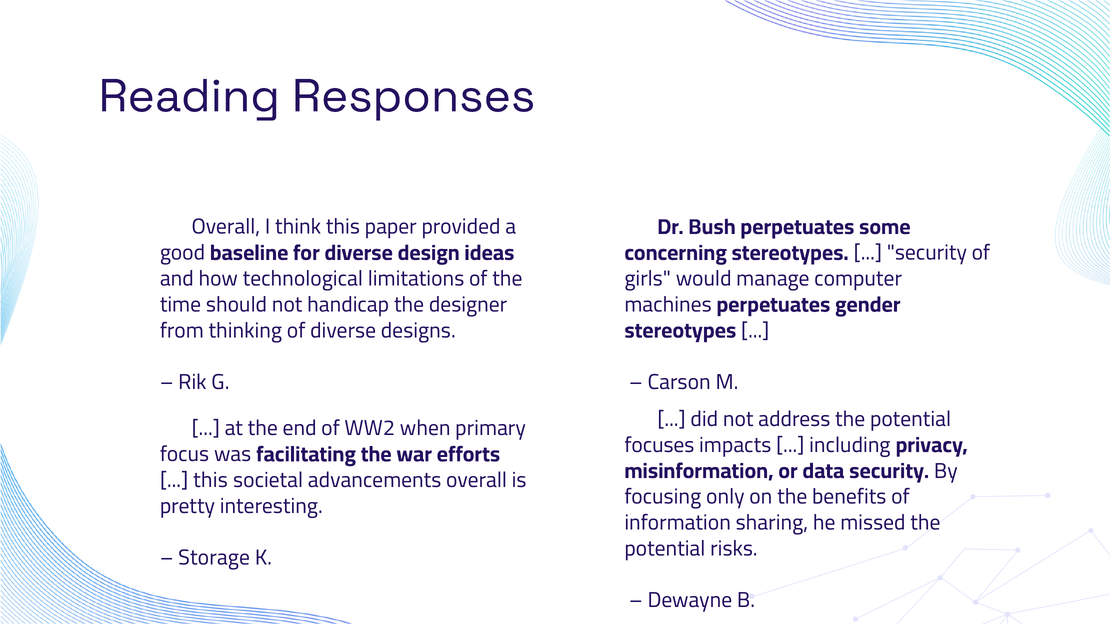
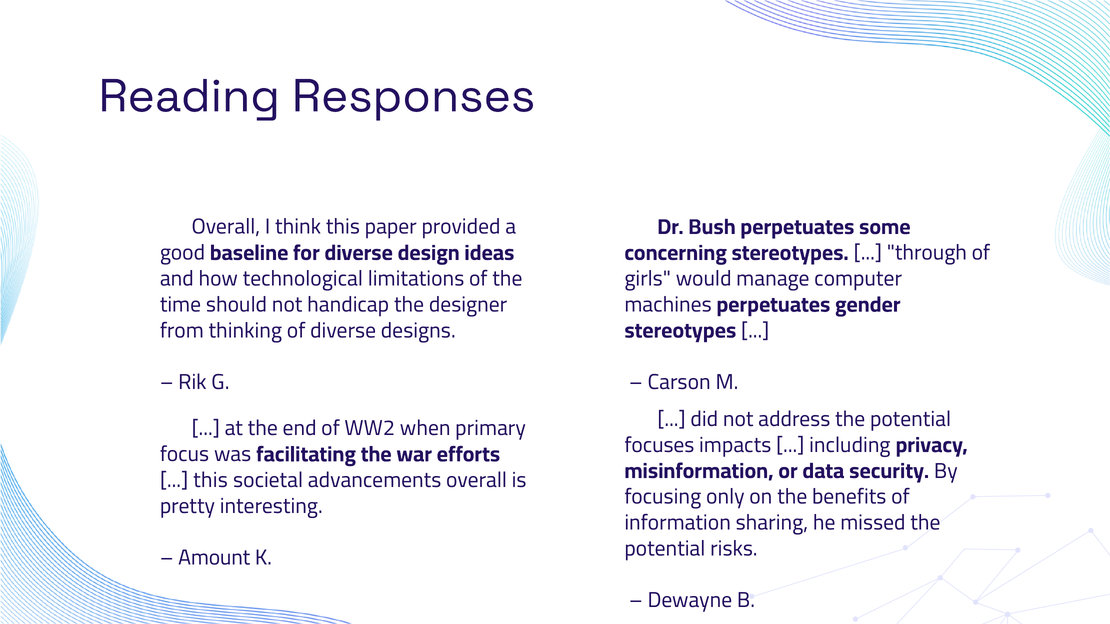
security: security -> through (927, 253)
Storage: Storage -> Amount (214, 558)
